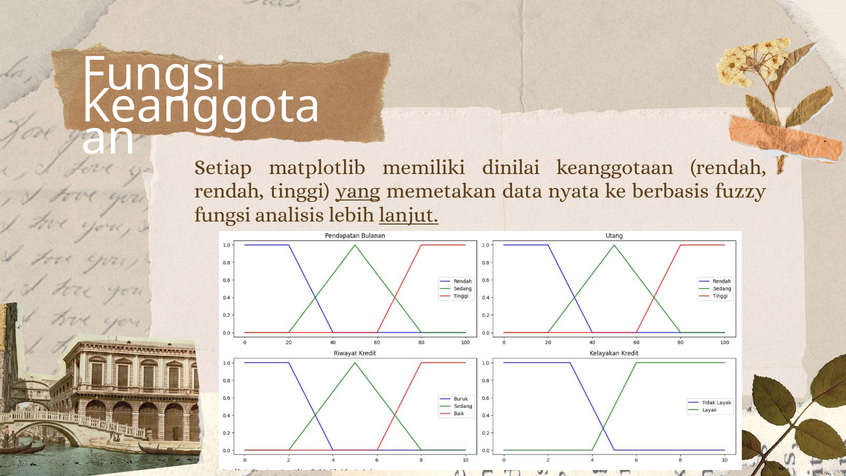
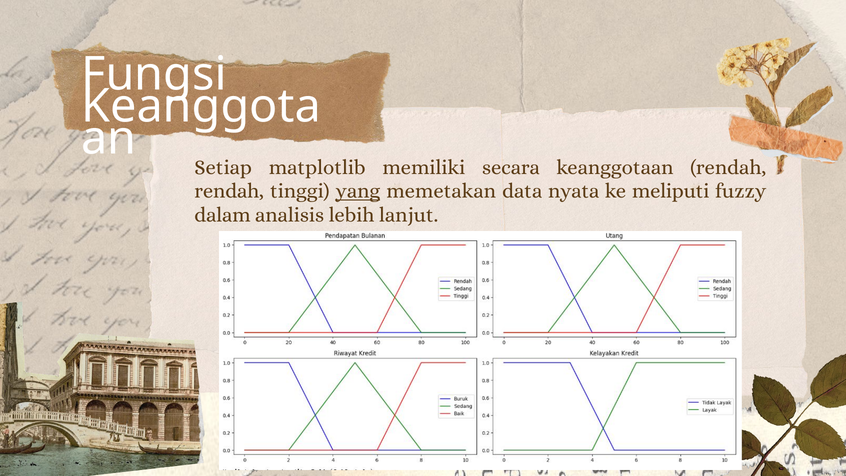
dinilai: dinilai -> secara (511, 167)
berbasis: berbasis -> meliputi (671, 191)
fungsi: fungsi -> dalam (222, 215)
lanjut underline: present -> none (409, 215)
